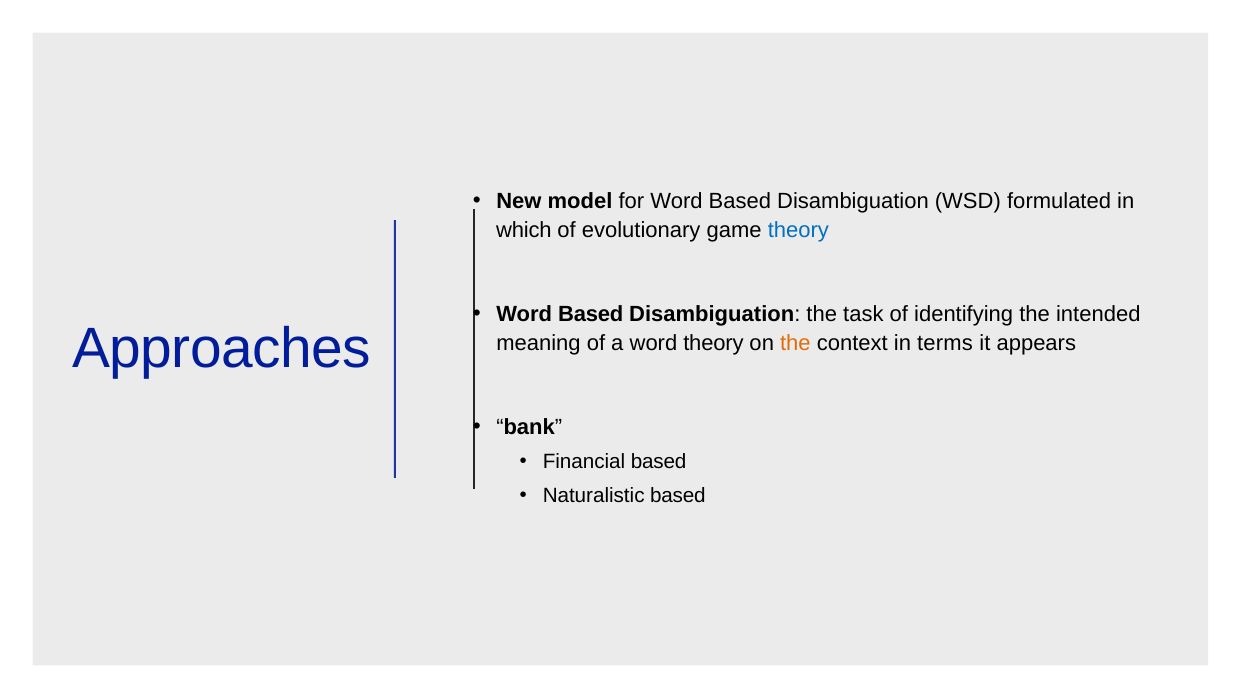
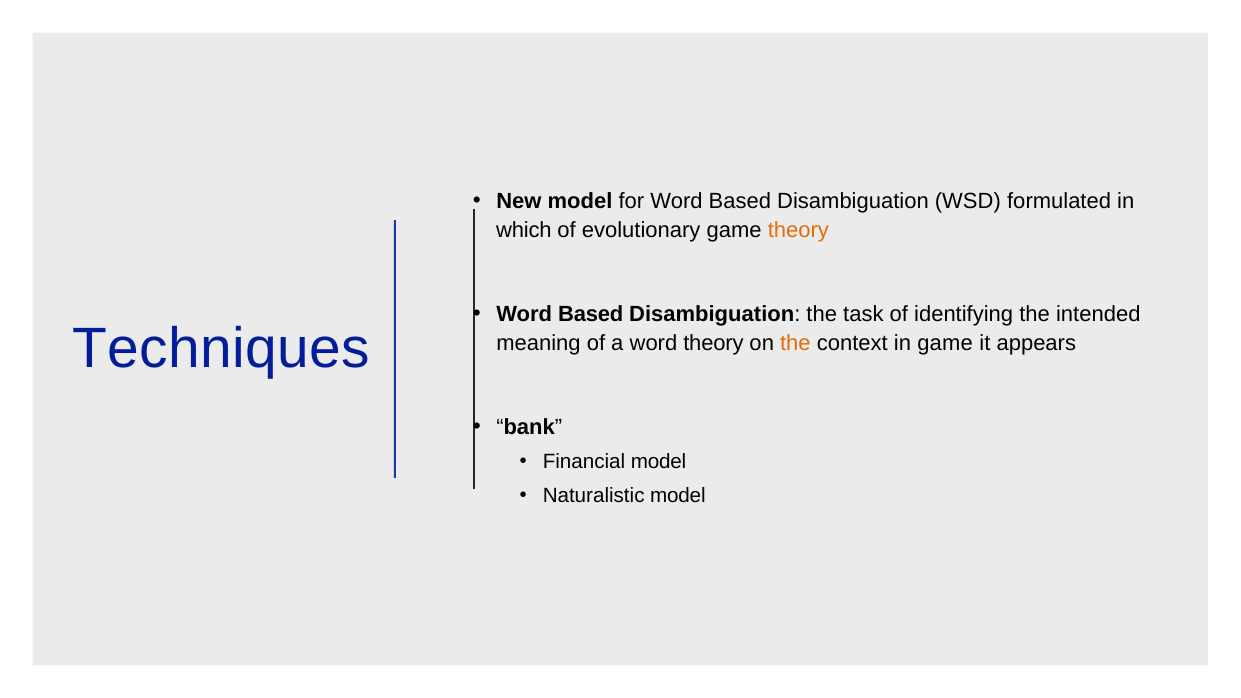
theory colour: blue -> orange (798, 231)
Approaches: Approaches -> Techniques (221, 349)
in terms: terms -> game (945, 343)
Financial based: based -> model (659, 462)
Naturalistic based: based -> model (678, 496)
